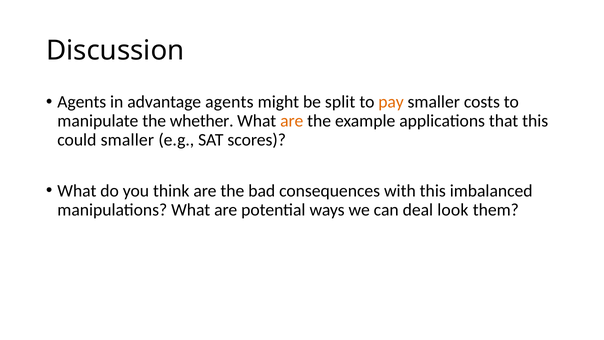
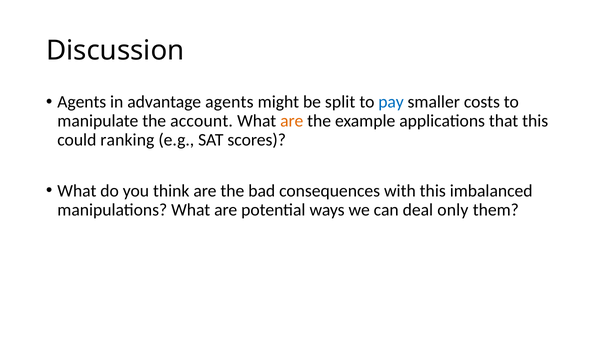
pay colour: orange -> blue (391, 102)
whether: whether -> account (202, 121)
could smaller: smaller -> ranking (127, 140)
look: look -> only (453, 210)
